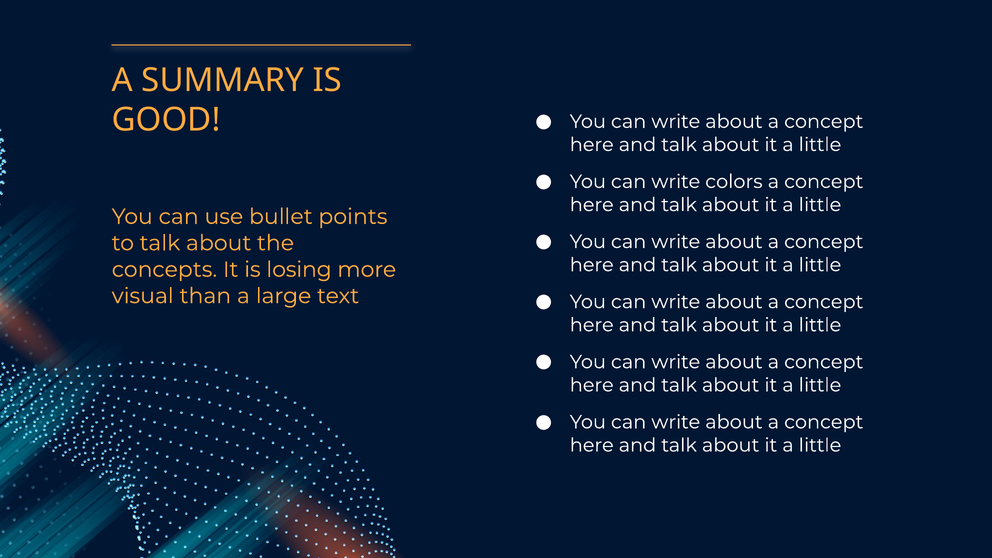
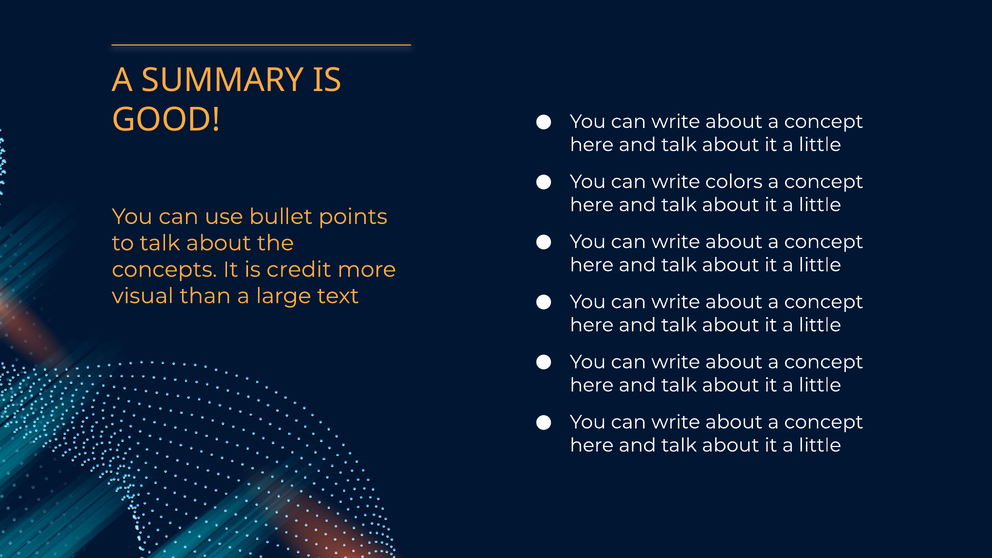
losing: losing -> credit (299, 270)
